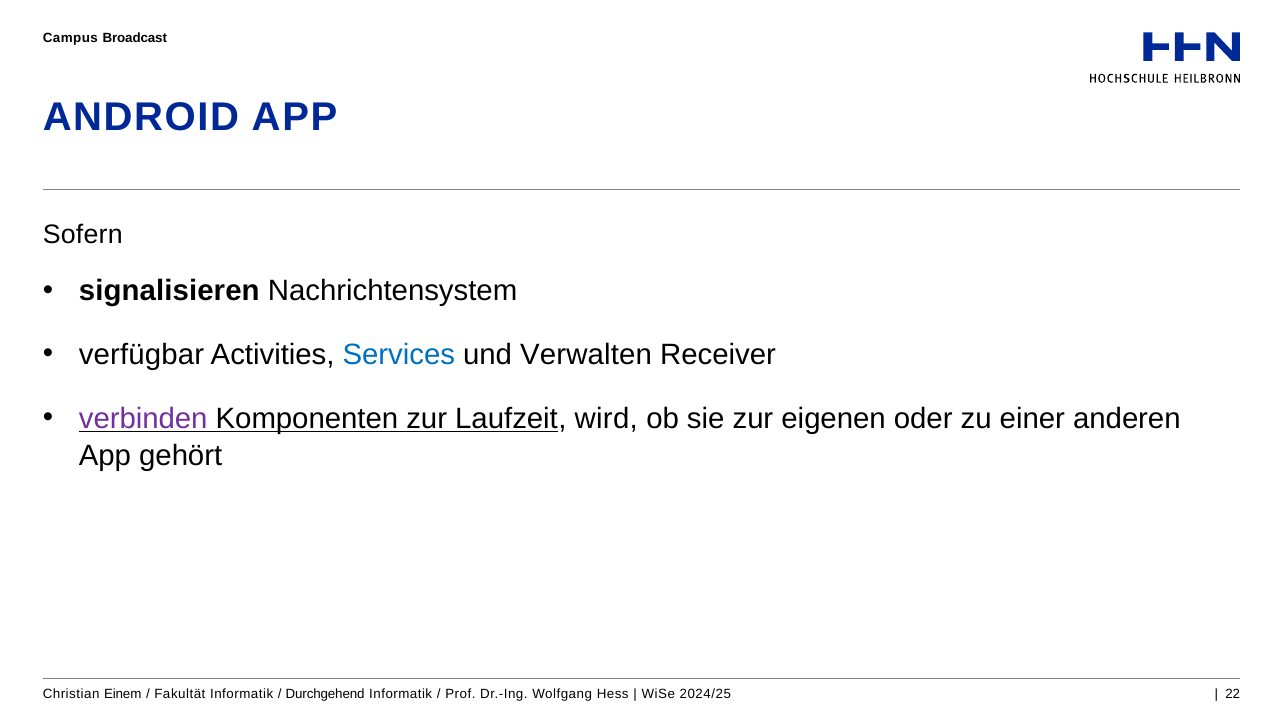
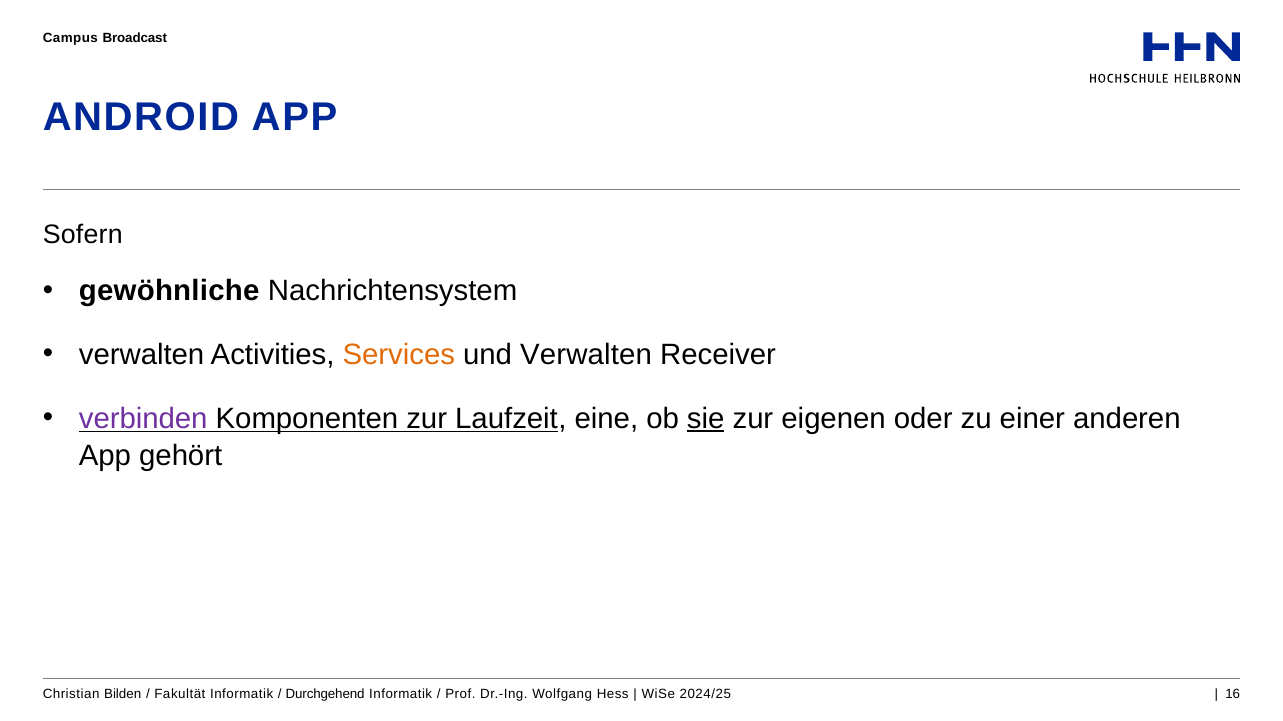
signalisieren: signalisieren -> gewöhnliche (169, 291)
verfügbar: verfügbar -> verwalten (142, 355)
Services colour: blue -> orange (399, 355)
wird: wird -> eine (606, 419)
sie underline: none -> present (706, 419)
Einem: Einem -> Bilden (123, 695)
22: 22 -> 16 (1233, 695)
